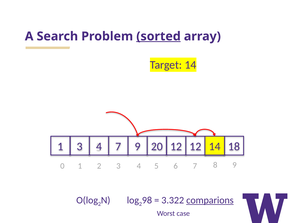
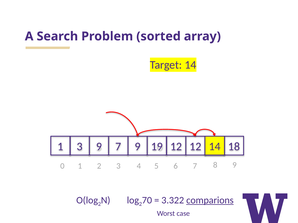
sorted underline: present -> none (158, 36)
1 3 4: 4 -> 9 (99, 147)
20: 20 -> 19 (157, 147)
98: 98 -> 70 (147, 201)
